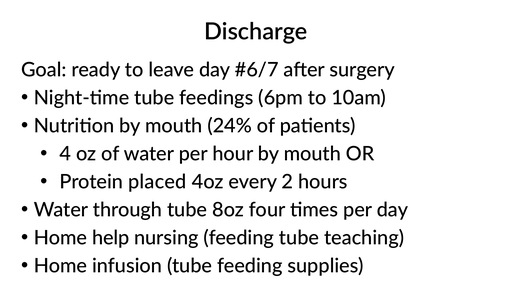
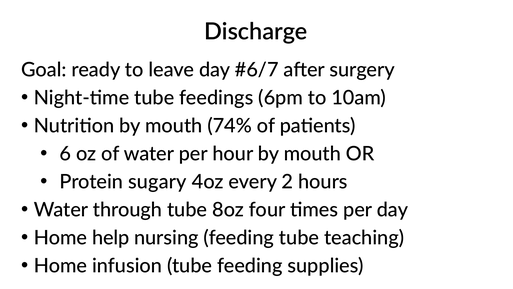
24%: 24% -> 74% (230, 126)
4: 4 -> 6 (65, 154)
placed: placed -> sugary (157, 182)
